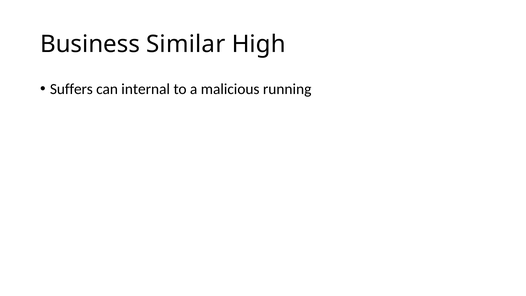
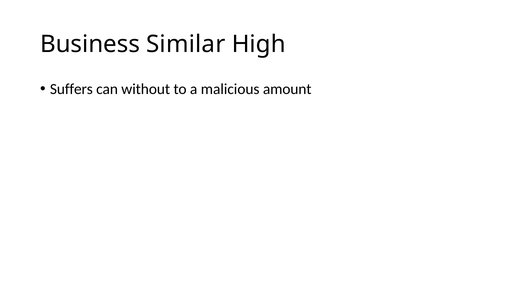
internal: internal -> without (146, 89)
running: running -> amount (287, 89)
